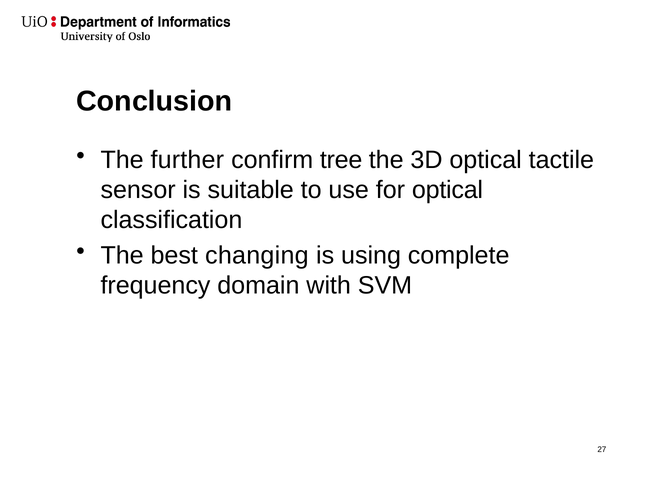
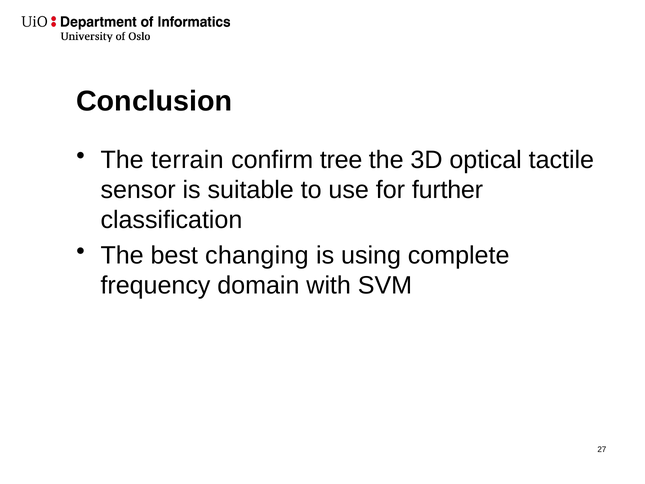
further: further -> terrain (187, 160)
for optical: optical -> further (448, 190)
